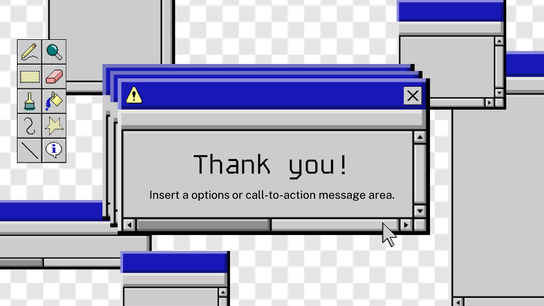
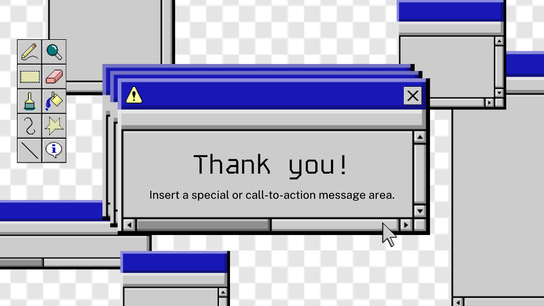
options: options -> special (210, 195)
